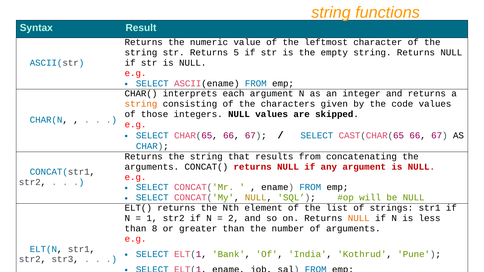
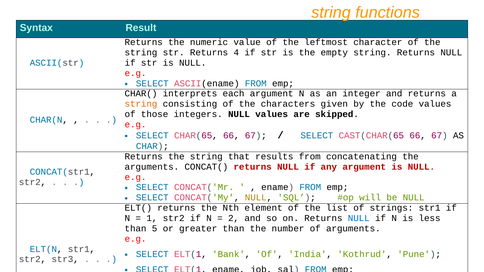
5: 5 -> 4 (236, 53)
NULL colour: orange -> blue (359, 218)
8: 8 -> 5 (155, 229)
